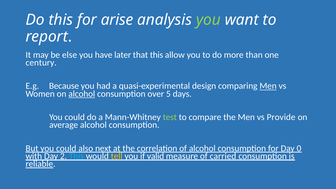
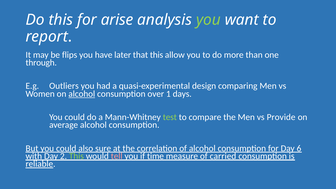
else: else -> flips (70, 55)
century: century -> through (41, 63)
Because: Because -> Outliers (64, 86)
Men underline: present -> none (268, 86)
5: 5 -> 1 (168, 94)
next: next -> sure (103, 148)
0: 0 -> 6 (299, 148)
This colour: light blue -> light green (76, 156)
tell colour: yellow -> pink (117, 156)
valid: valid -> time (155, 156)
